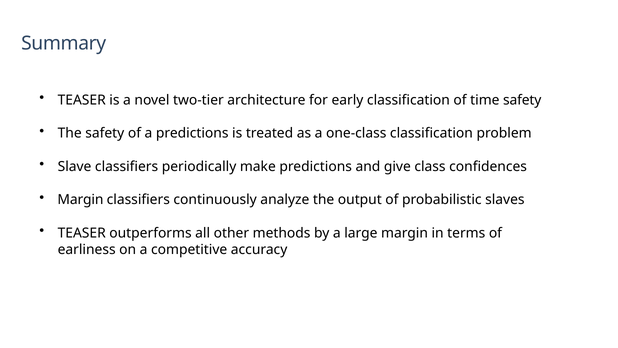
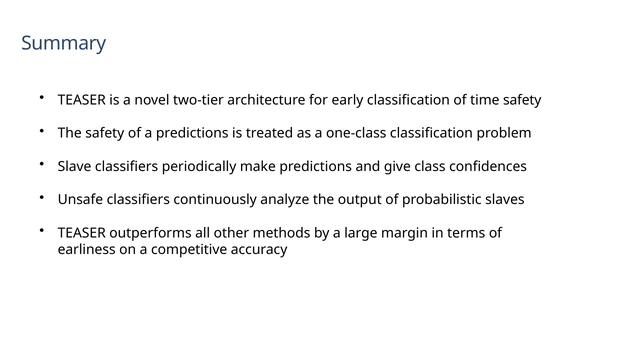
Margin: Margin -> Unsafe (80, 200)
